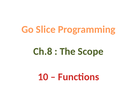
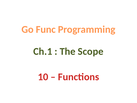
Slice: Slice -> Func (46, 29)
Ch.8: Ch.8 -> Ch.1 (43, 51)
